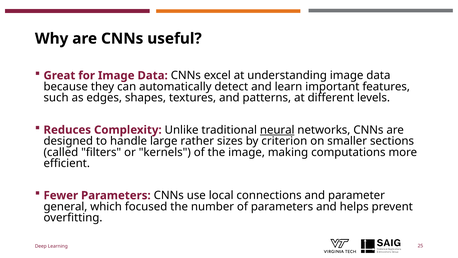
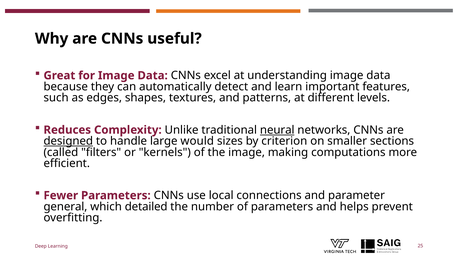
designed underline: none -> present (68, 141)
rather: rather -> would (197, 141)
focused: focused -> detailed (146, 206)
